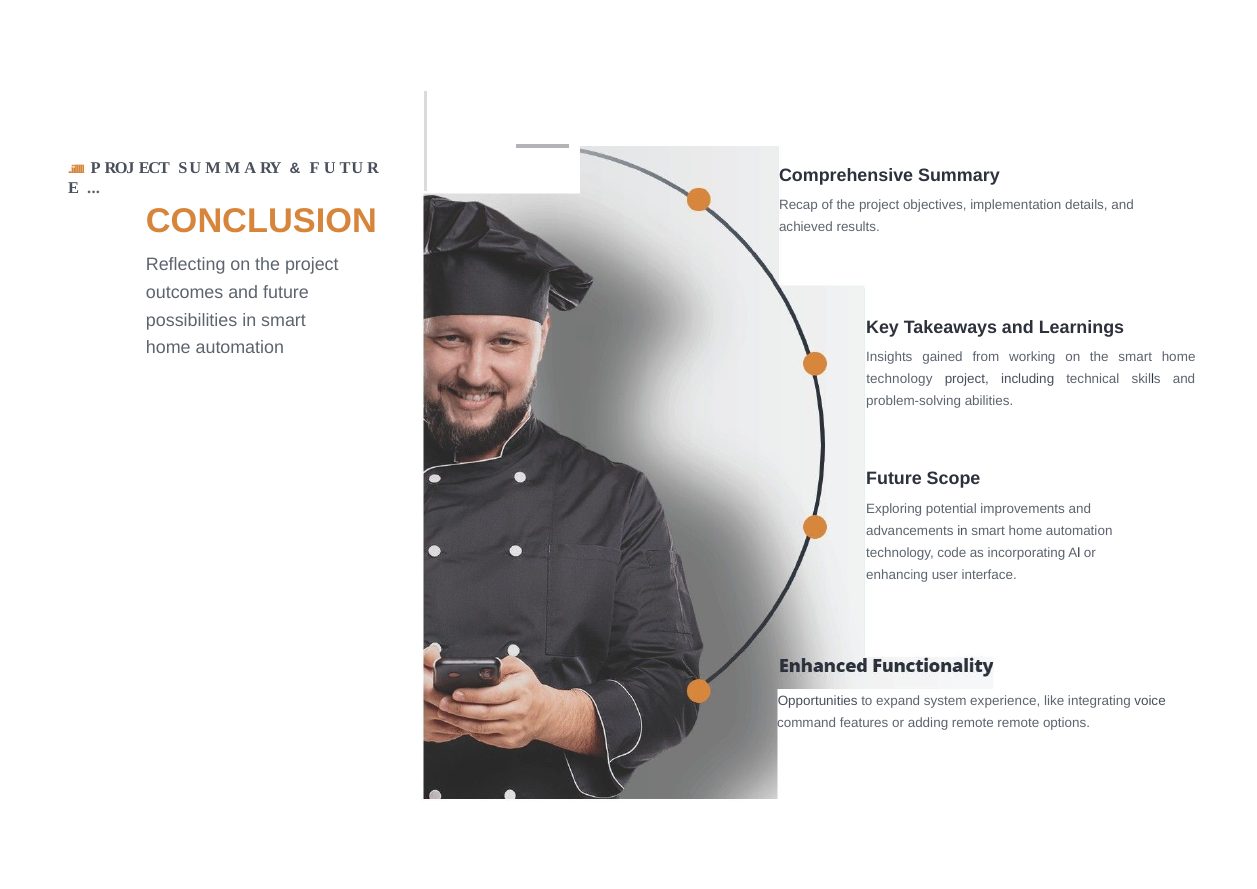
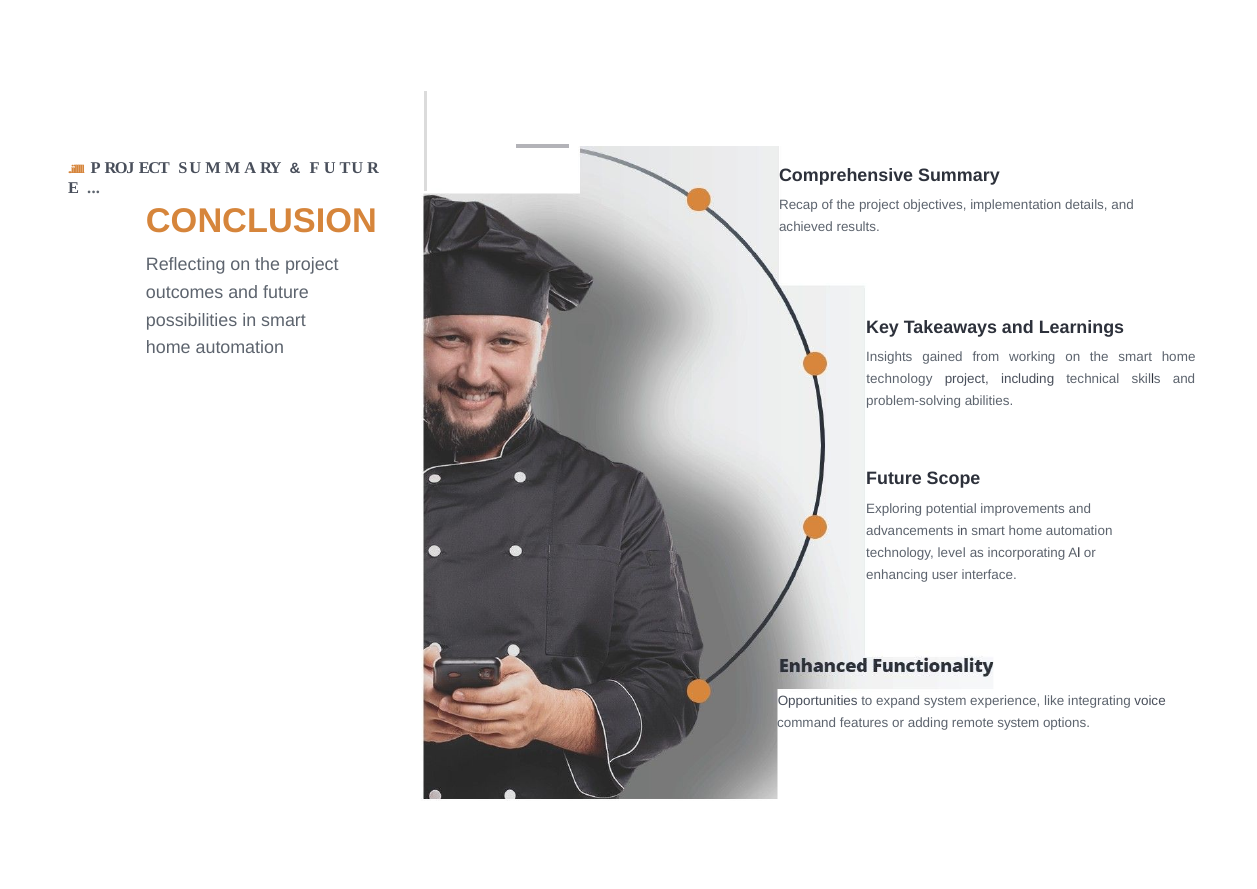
code: code -> level (952, 553)
remote remote: remote -> system (1018, 723)
